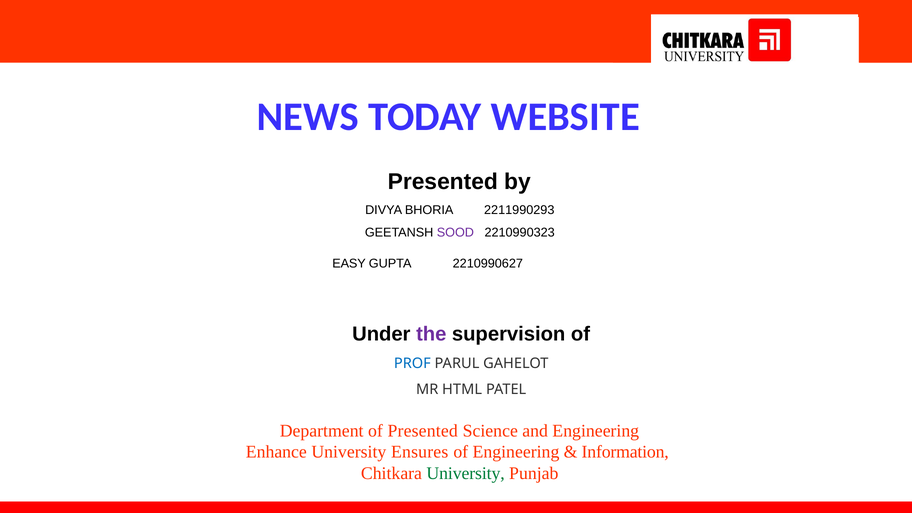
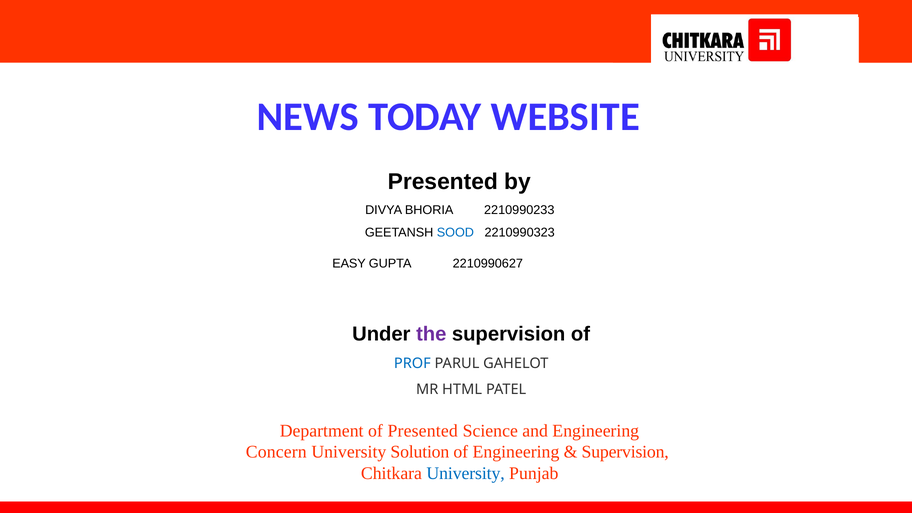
2211990293: 2211990293 -> 2210990233 (519, 210)
SOOD colour: purple -> blue (455, 233)
Enhance: Enhance -> Concern (276, 452)
Ensures: Ensures -> Solution (420, 452)
Information: Information -> Supervision (625, 452)
University colour: green -> blue (466, 473)
